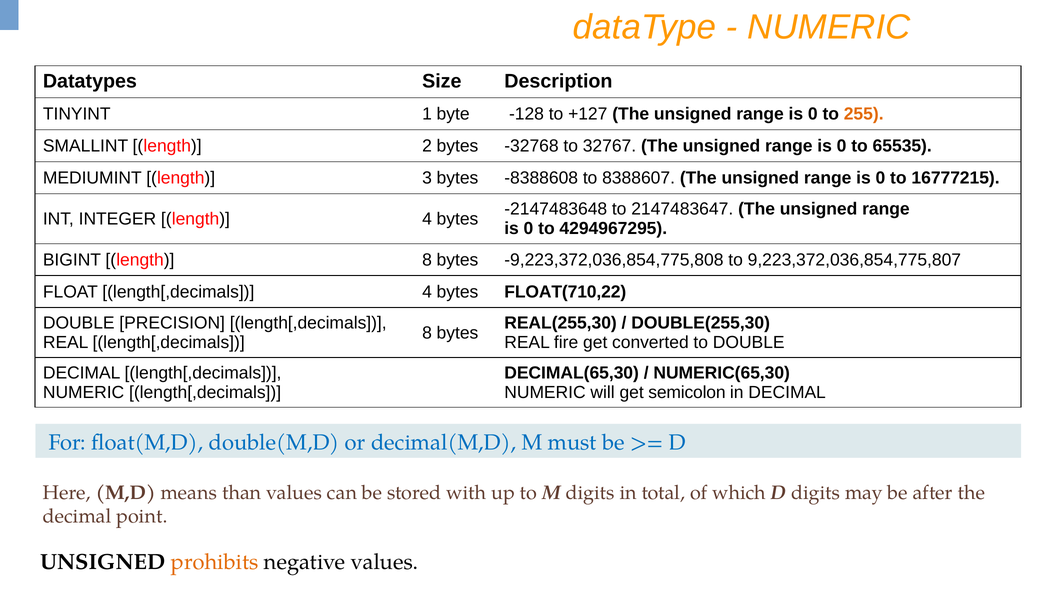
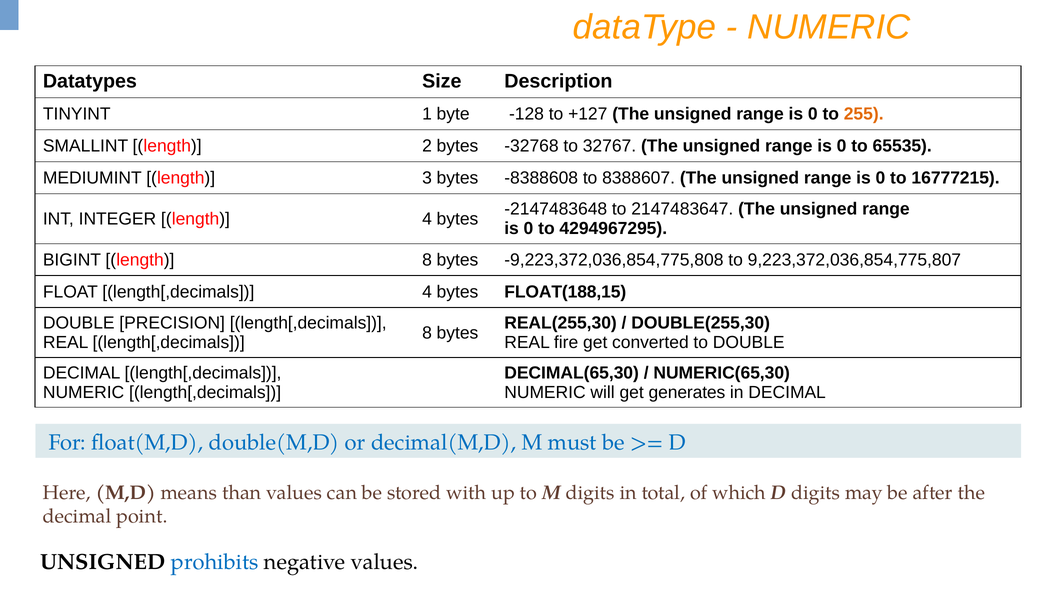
FLOAT(710,22: FLOAT(710,22 -> FLOAT(188,15 (565, 292)
semicolon: semicolon -> generates (687, 392)
prohibits colour: orange -> blue (215, 562)
